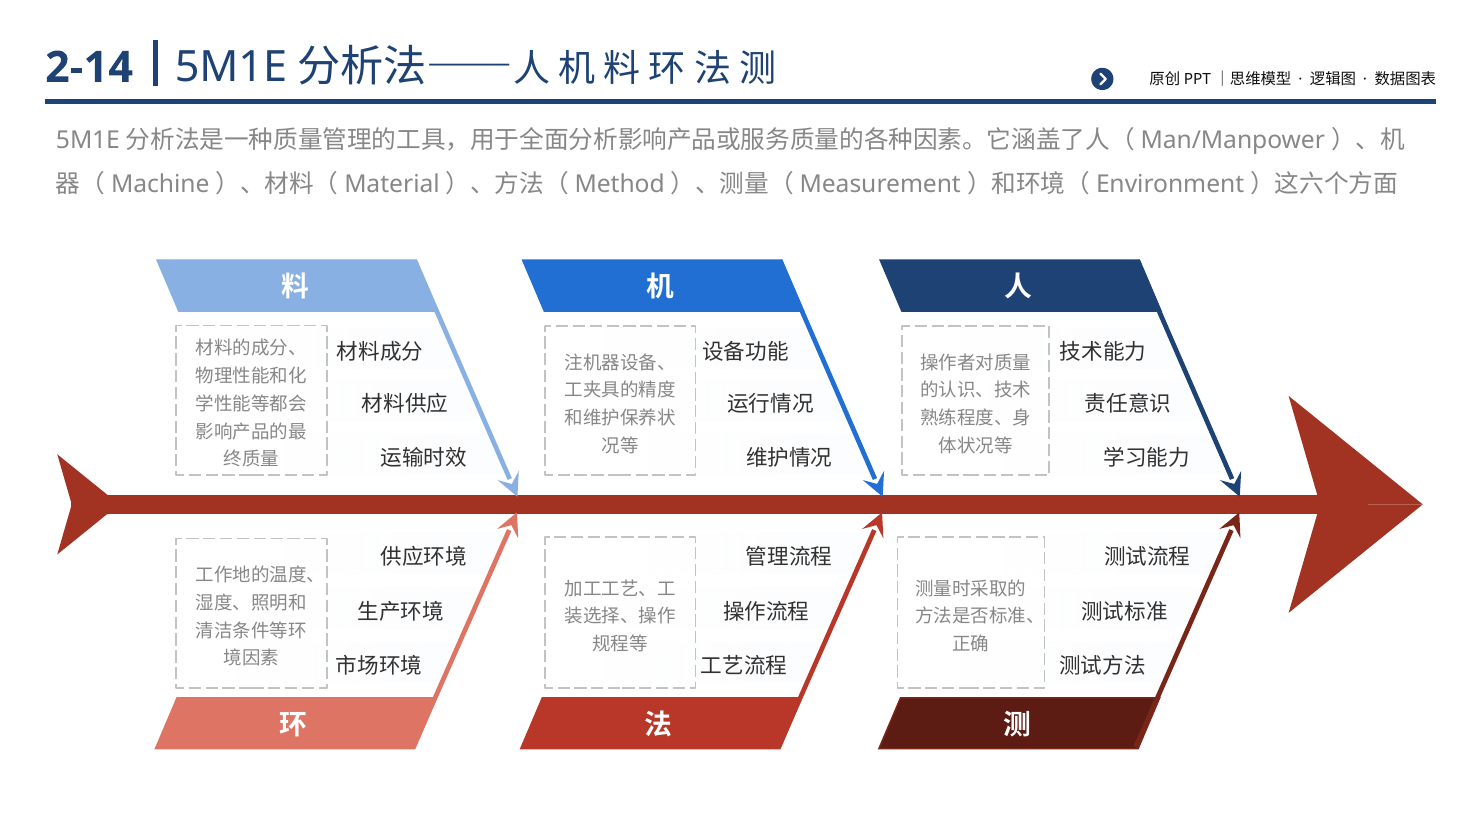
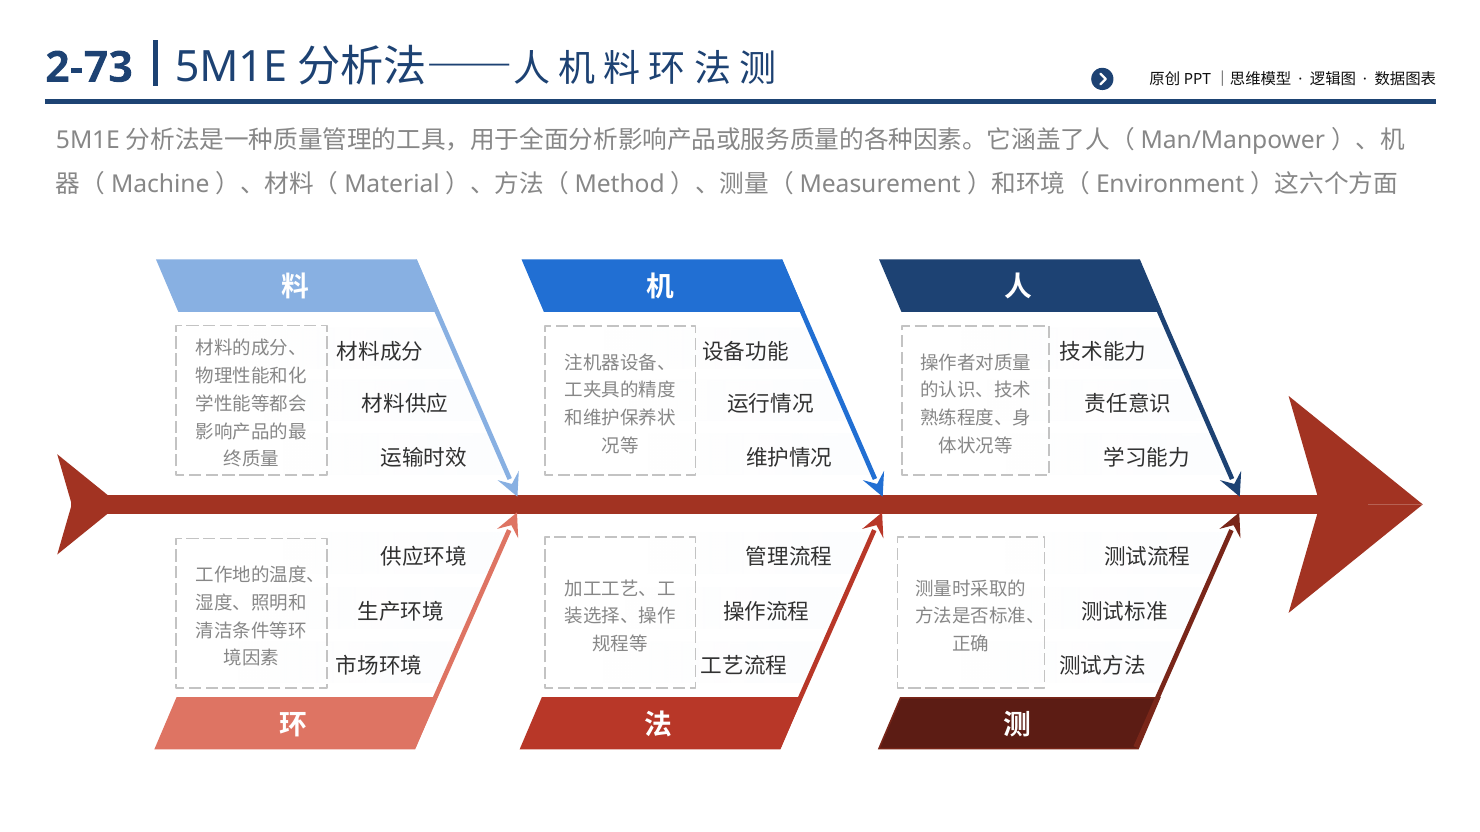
2-14: 2-14 -> 2-73 (89, 68)
